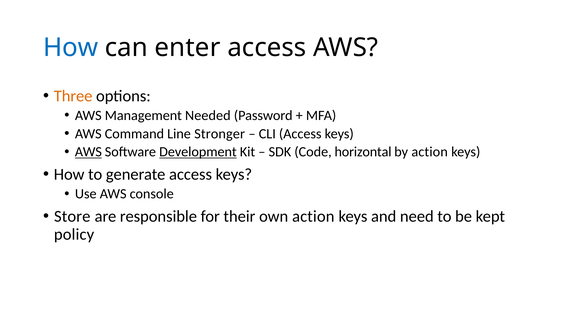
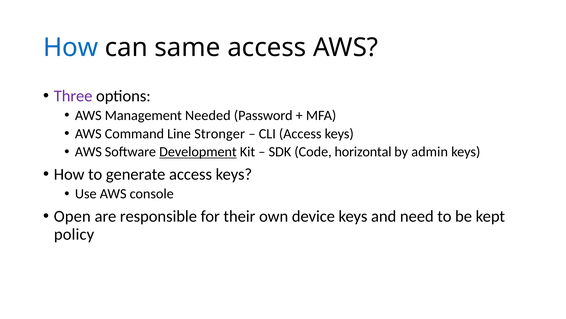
enter: enter -> same (187, 48)
Three colour: orange -> purple (73, 96)
AWS underline: present -> none (88, 152)
by action: action -> admin (430, 152)
Store: Store -> Open (72, 216)
own action: action -> device (313, 216)
